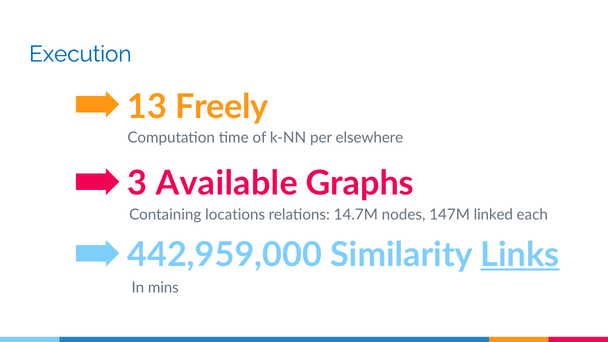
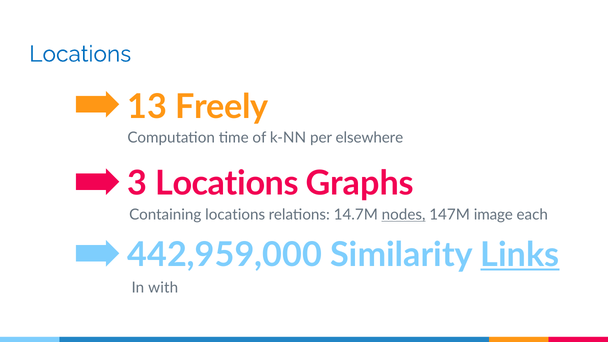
Execution: Execution -> Locations (80, 54)
3 Available: Available -> Locations (227, 184)
nodes underline: none -> present (404, 215)
linked: linked -> image (493, 215)
mins: mins -> with (163, 287)
